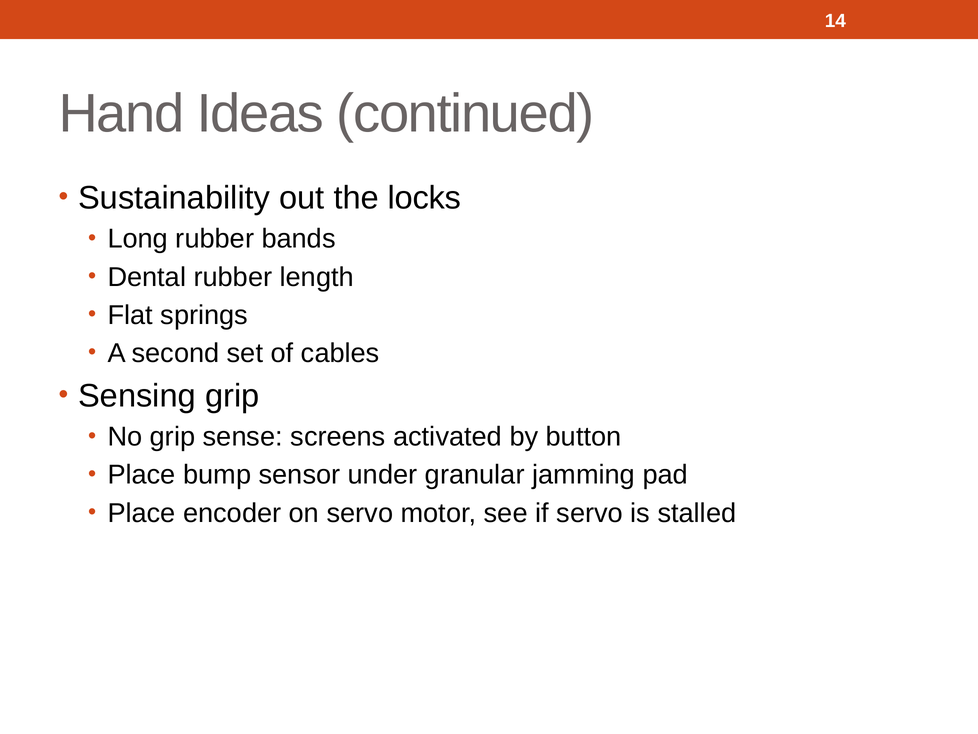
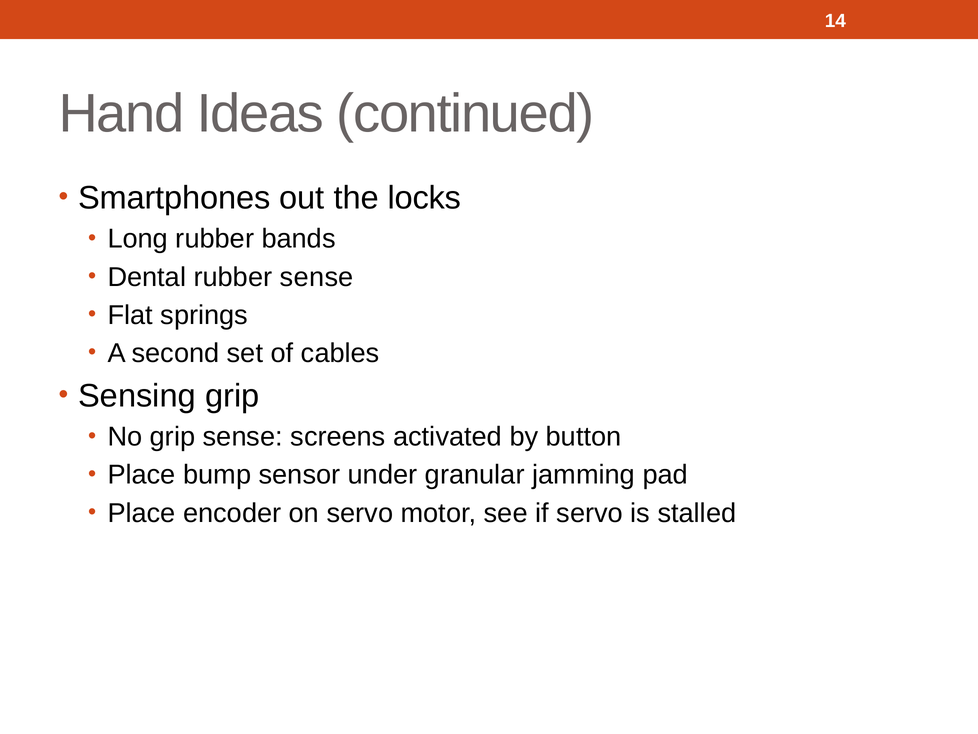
Sustainability: Sustainability -> Smartphones (174, 198)
rubber length: length -> sense (317, 277)
